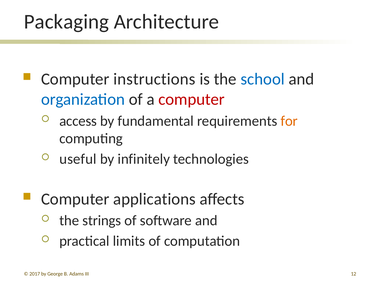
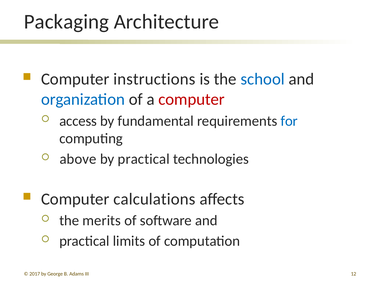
for colour: orange -> blue (289, 121)
useful: useful -> above (78, 159)
by infinitely: infinitely -> practical (144, 159)
applications: applications -> calculations (154, 199)
strings: strings -> merits (102, 220)
